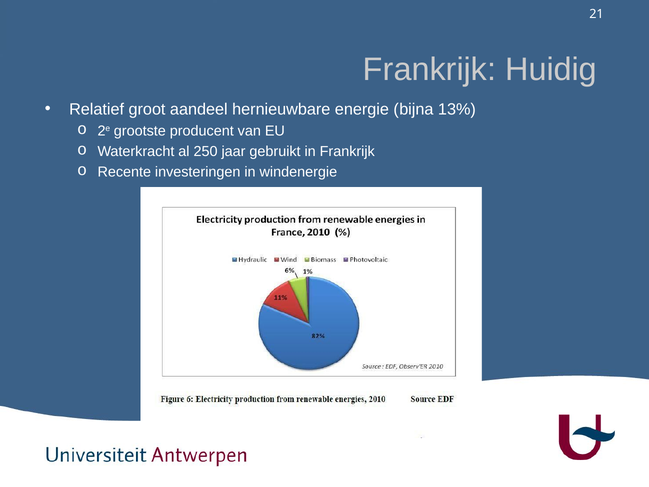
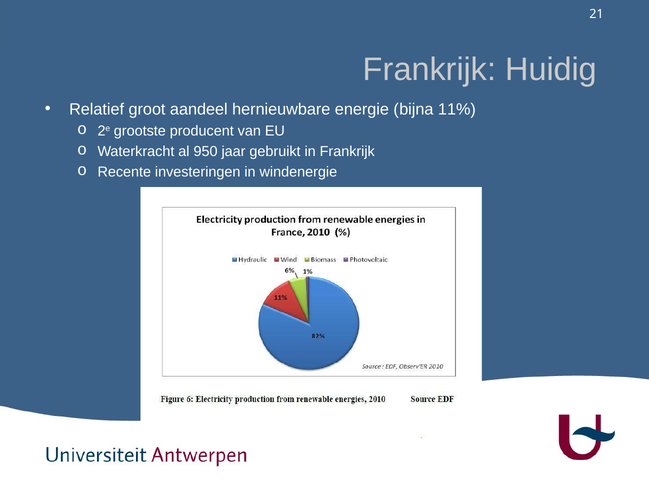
13%: 13% -> 11% (457, 109)
250: 250 -> 950 (206, 151)
